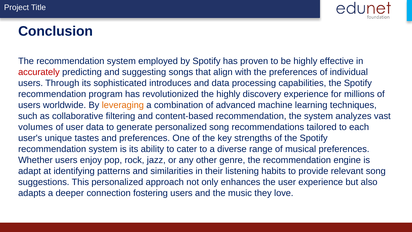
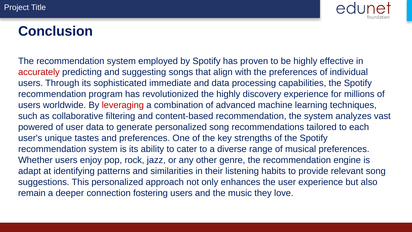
introduces: introduces -> immediate (170, 83)
leveraging colour: orange -> red (123, 105)
volumes: volumes -> powered (36, 127)
adapts: adapts -> remain (32, 193)
